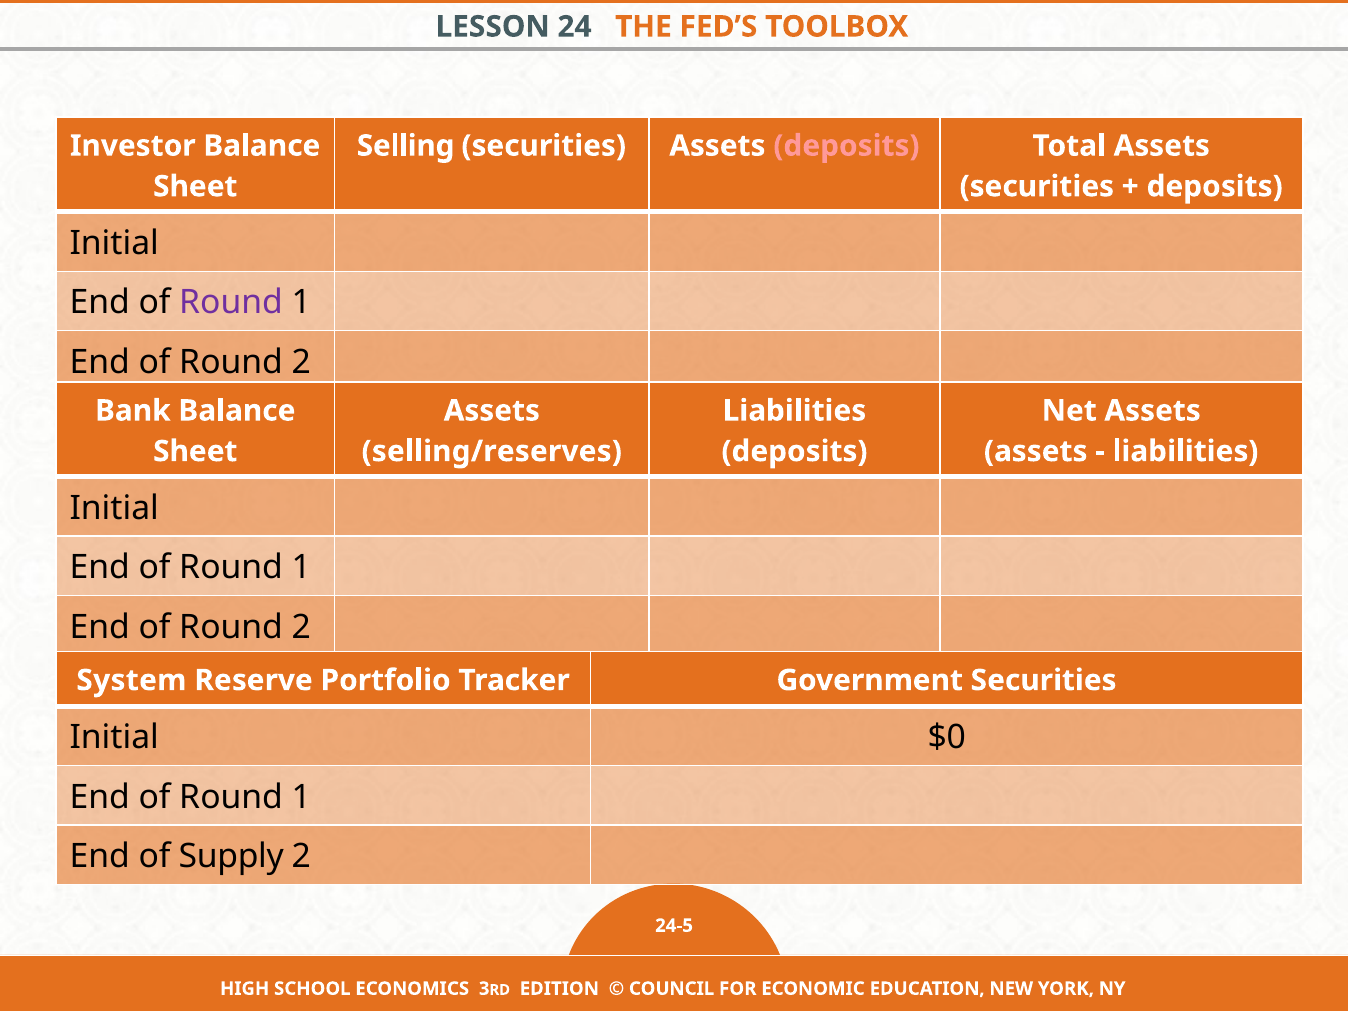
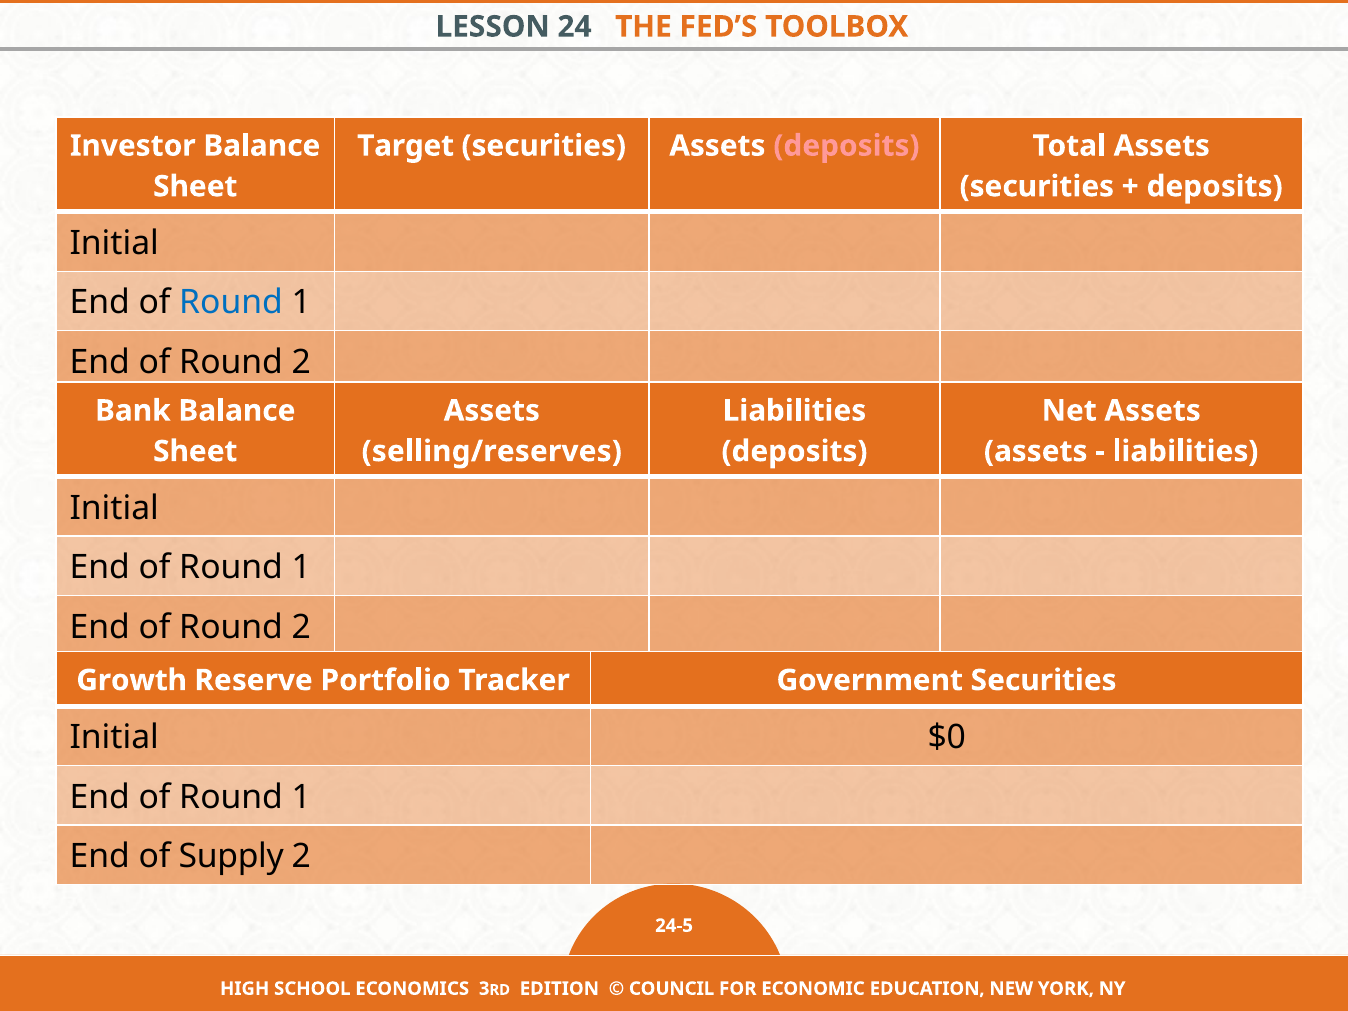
Selling: Selling -> Target (406, 146)
Round colour: purple -> blue (231, 303)
System: System -> Growth (132, 680)
